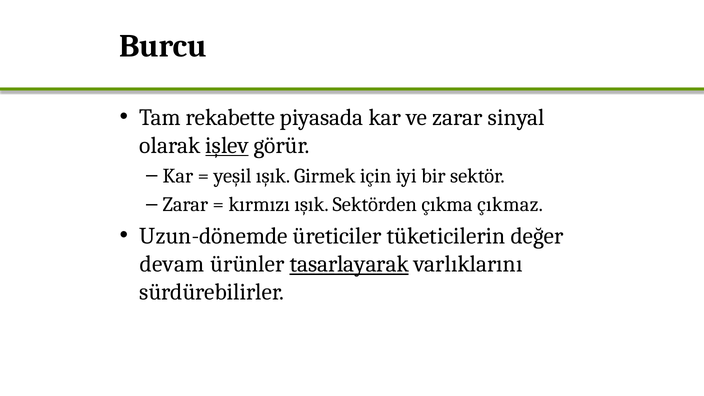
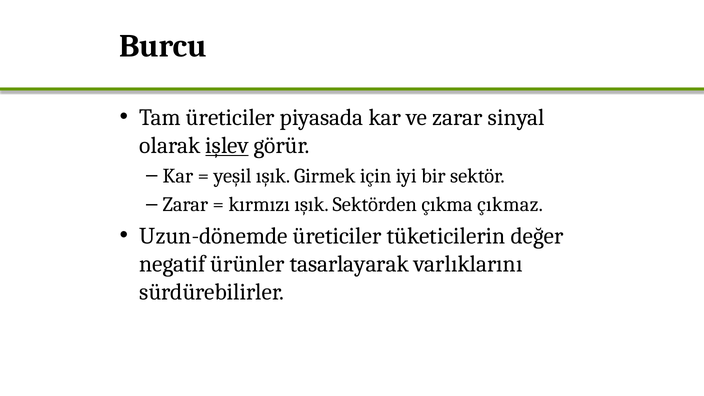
Tam rekabette: rekabette -> üreticiler (230, 117)
devam: devam -> negatif (172, 264)
tasarlayarak underline: present -> none (349, 264)
